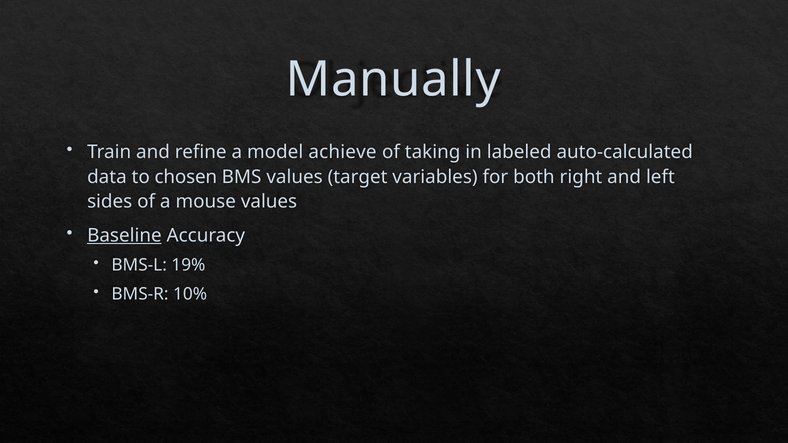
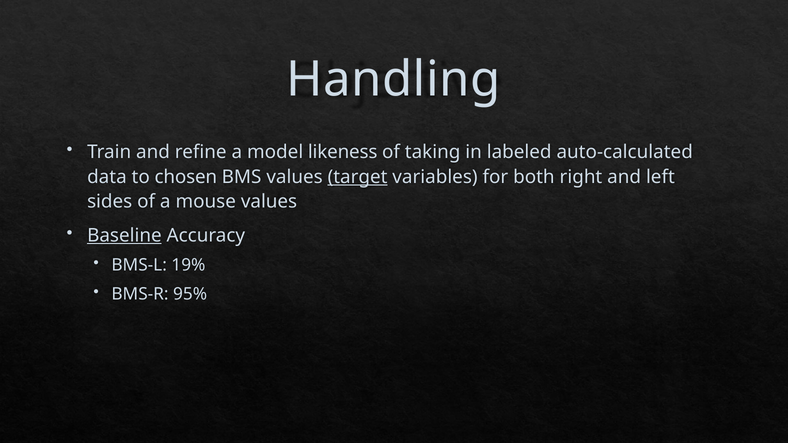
Manually: Manually -> Handling (393, 80)
achieve: achieve -> likeness (343, 152)
target underline: none -> present (358, 177)
10%: 10% -> 95% (190, 294)
